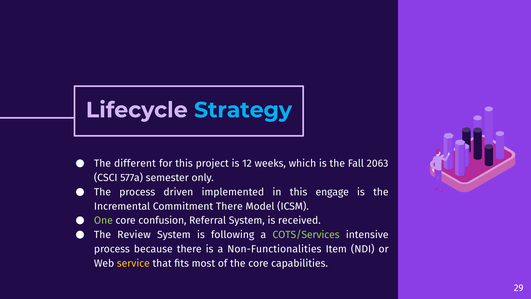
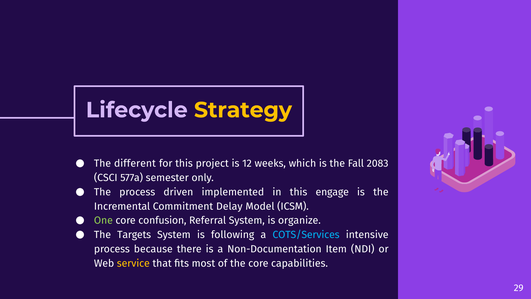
Strategy colour: light blue -> yellow (243, 110)
2063: 2063 -> 2083 (378, 163)
Commitment There: There -> Delay (229, 206)
received: received -> organize (299, 220)
Review: Review -> Targets (134, 235)
COTS/Services colour: light green -> light blue (306, 235)
Non-Functionalities: Non-Functionalities -> Non-Documentation (274, 249)
